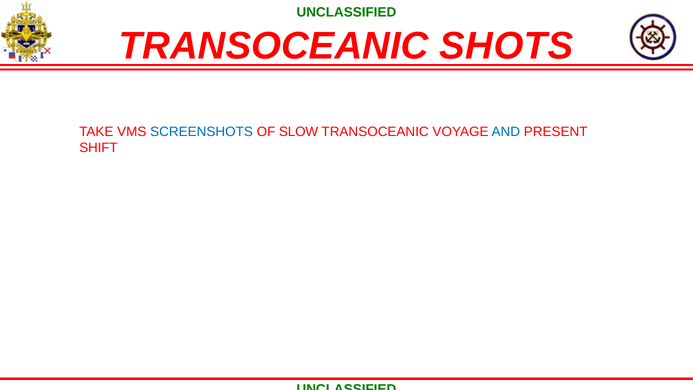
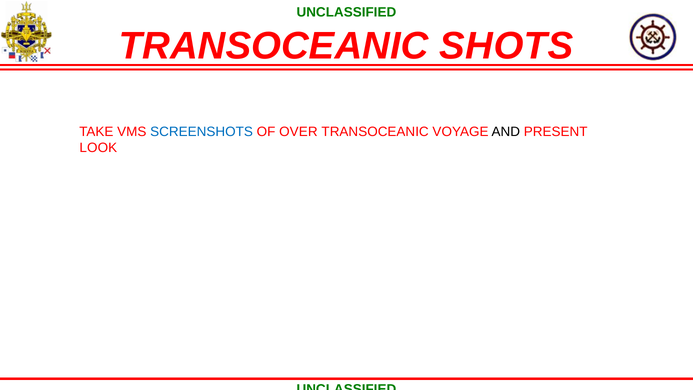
SLOW: SLOW -> OVER (298, 132)
AND colour: blue -> black (506, 132)
SHIFT: SHIFT -> LOOK (98, 148)
